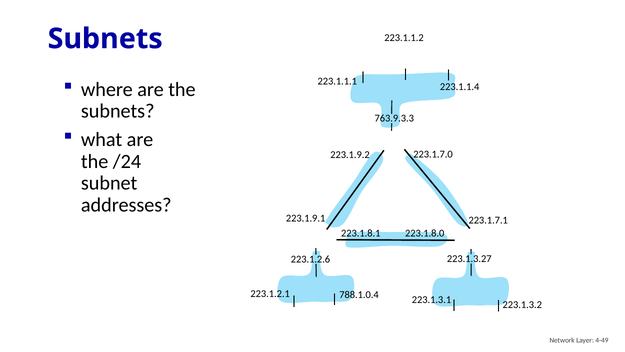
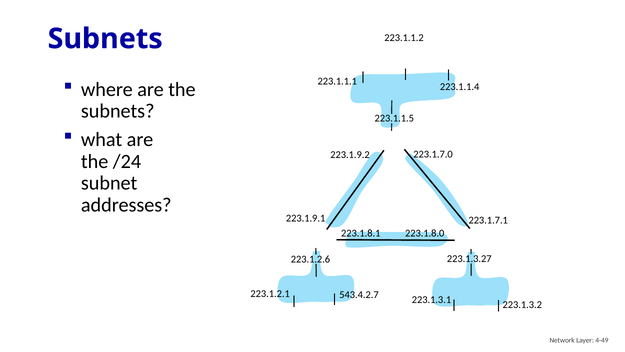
763.9.3.3: 763.9.3.3 -> 223.1.1.5 (394, 118)
788.1.0.4: 788.1.0.4 -> 543.4.2.7 (359, 294)
